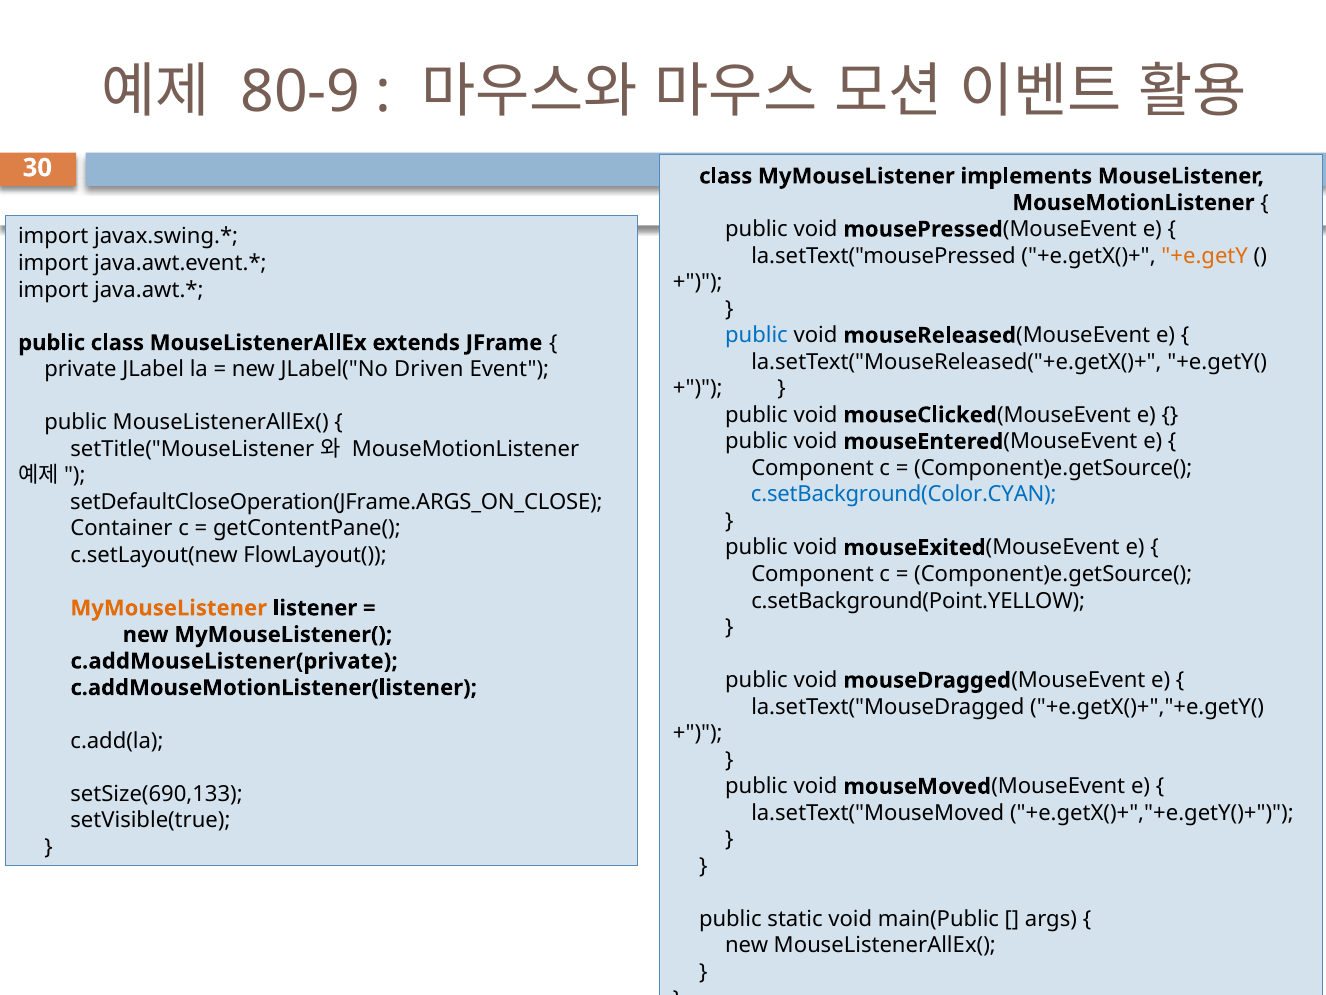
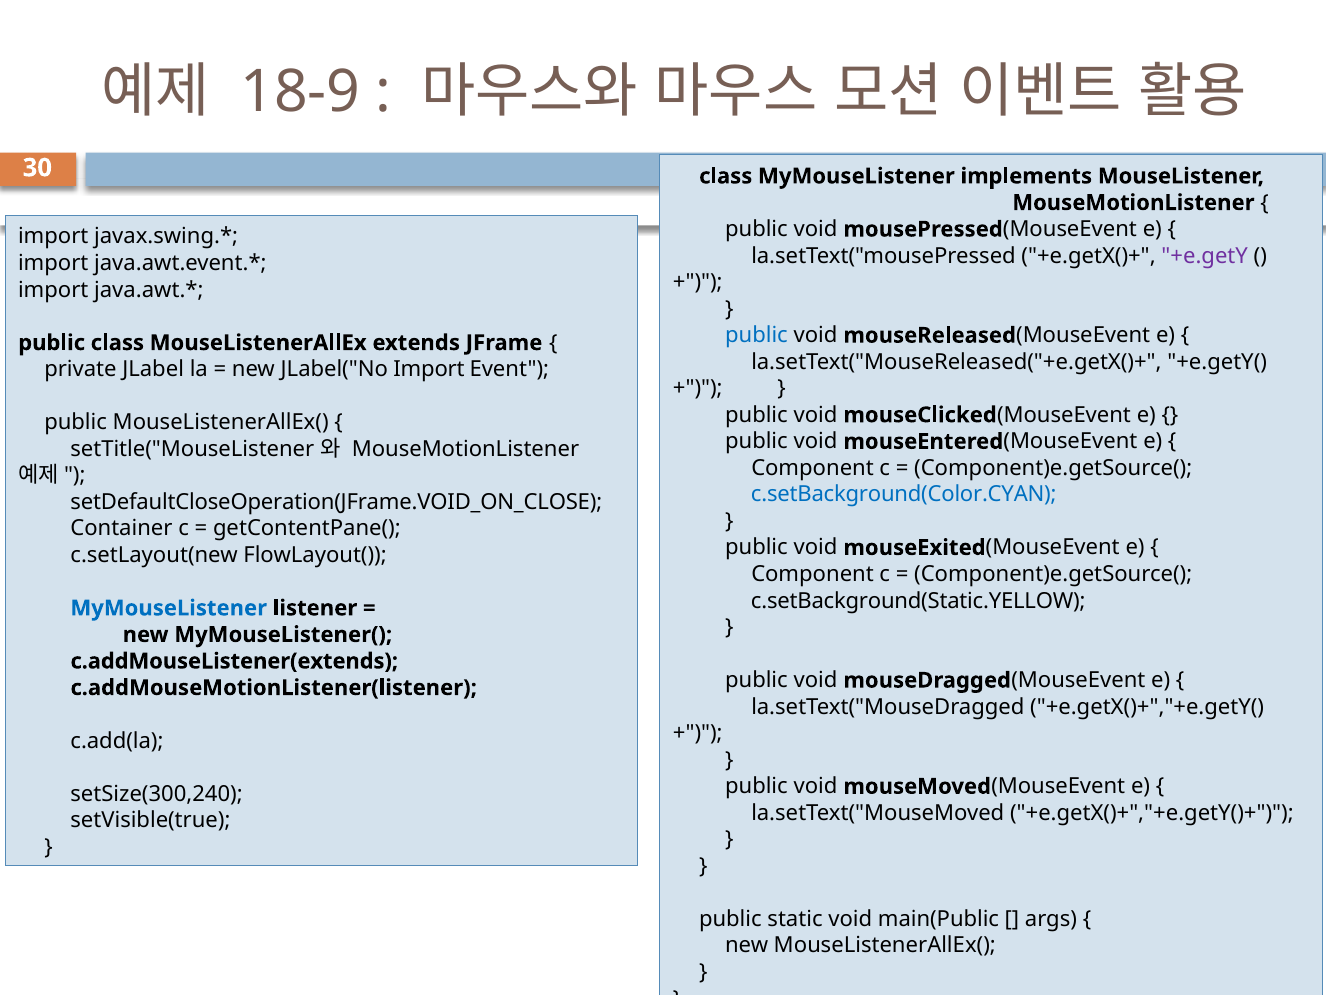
80-9: 80-9 -> 18-9 (300, 92)
+e.getY colour: orange -> purple (1205, 256)
JLabel("No Driven: Driven -> Import (429, 369)
setDefaultCloseOperation(JFrame.ARGS_ON_CLOSE: setDefaultCloseOperation(JFrame.ARGS_ON_CLOSE -> setDefaultCloseOperation(JFrame.VOID_ON_CLOSE (336, 502)
c.setBackground(Point.YELLOW: c.setBackground(Point.YELLOW -> c.setBackground(Static.YELLOW (918, 600)
MyMouseListener colour: orange -> blue (169, 608)
c.addMouseListener(private: c.addMouseListener(private -> c.addMouseListener(extends (234, 661)
setSize(690,133: setSize(690,133 -> setSize(300,240 (157, 793)
